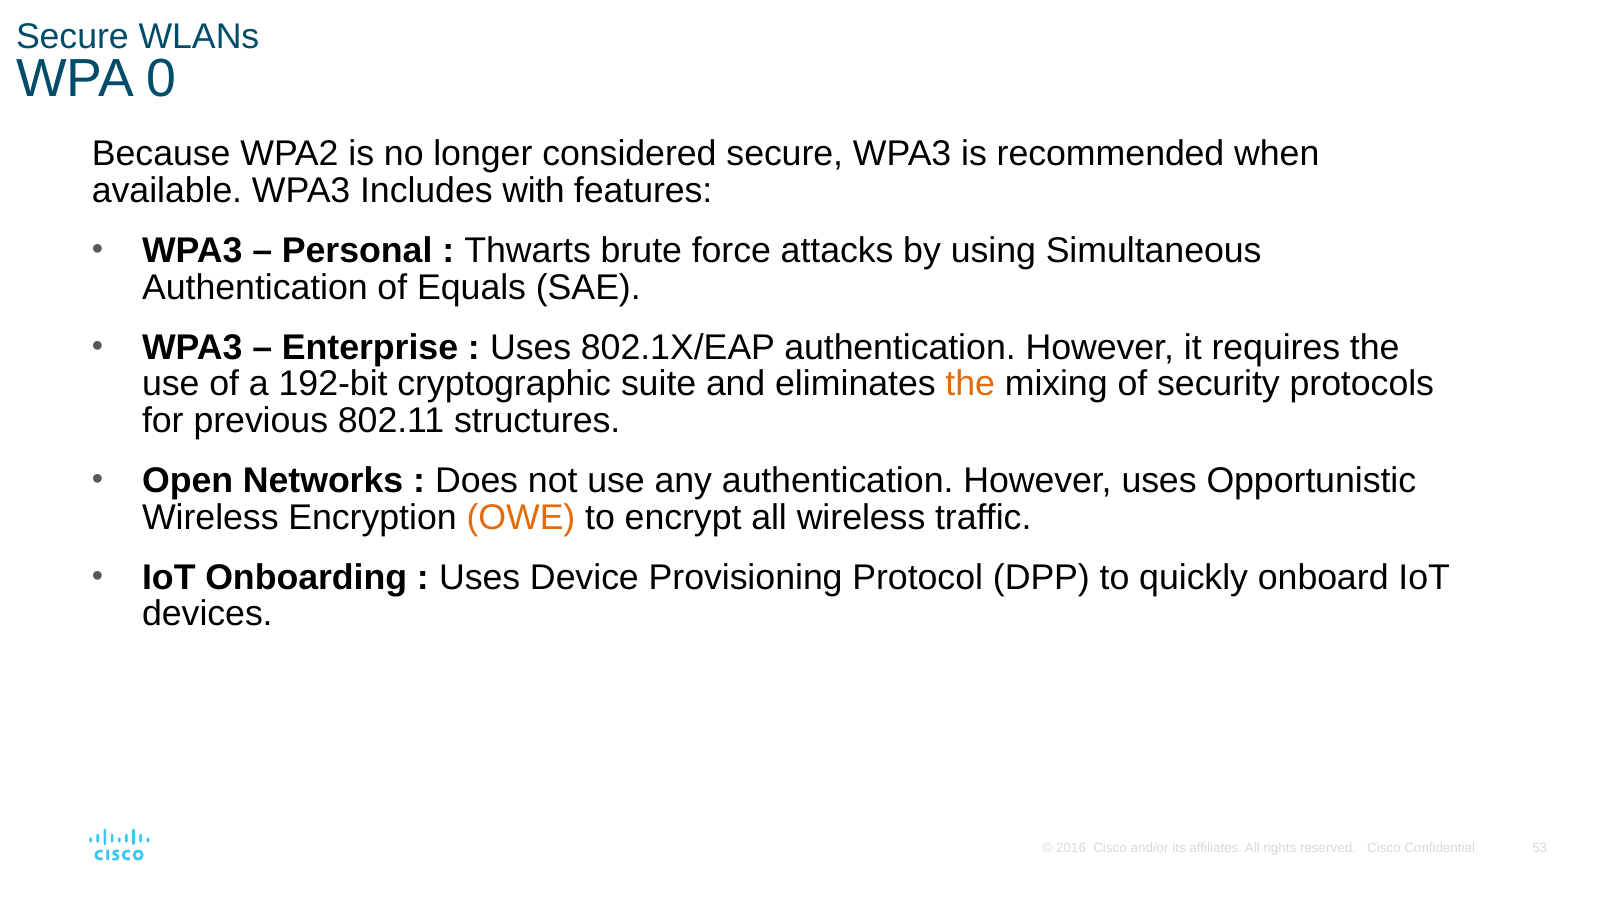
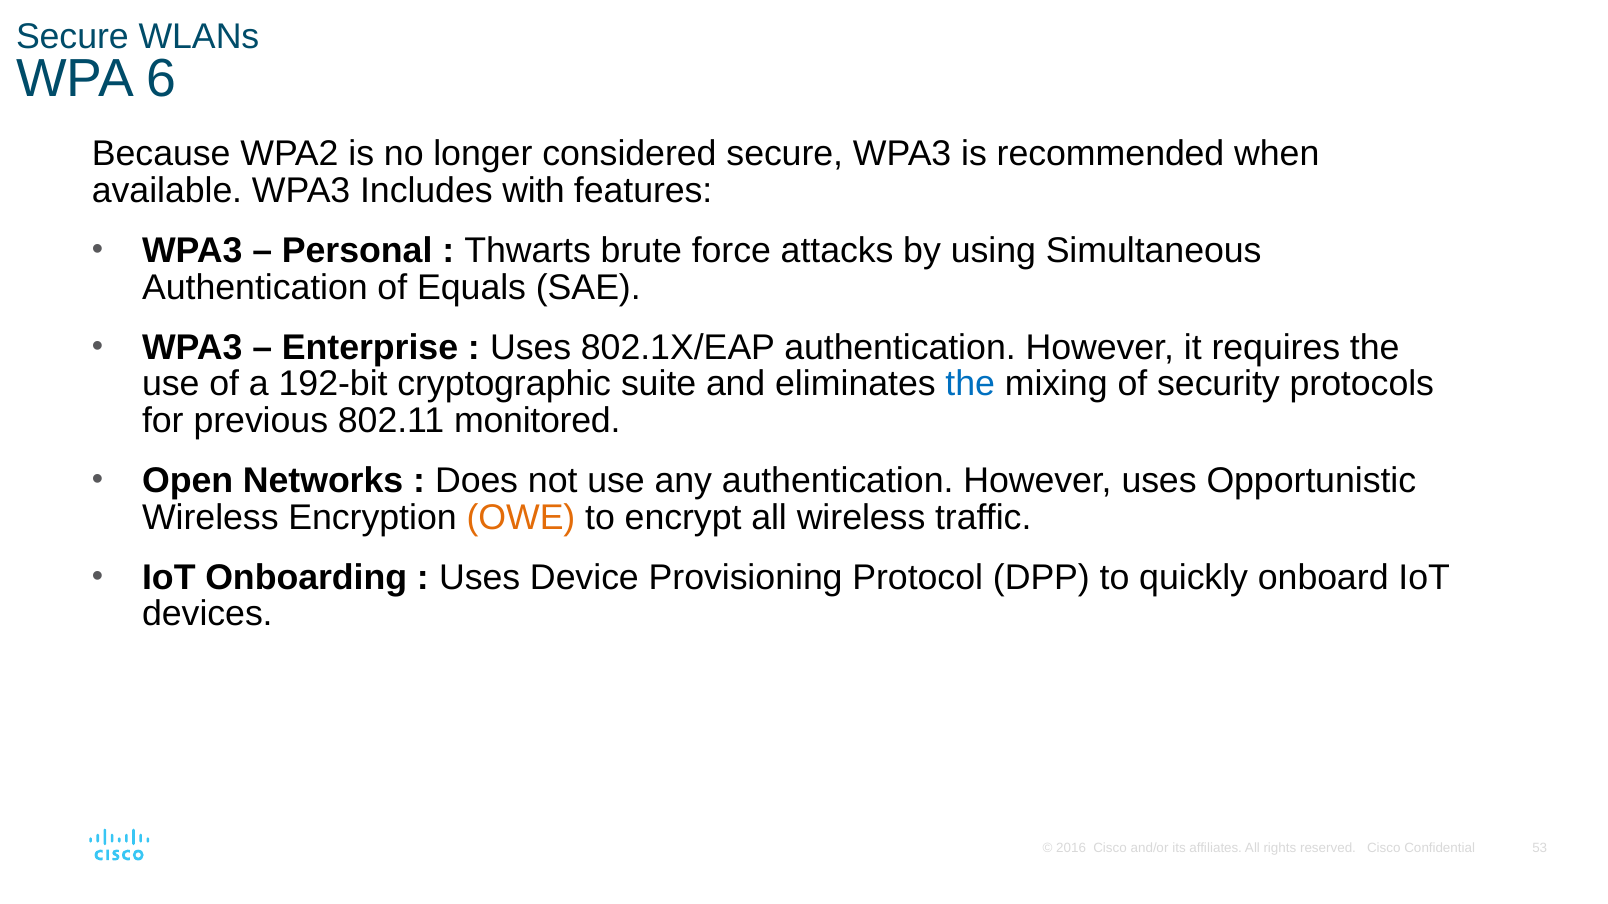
0: 0 -> 6 (161, 79)
the colour: orange -> blue (970, 384)
structures: structures -> monitored (537, 421)
